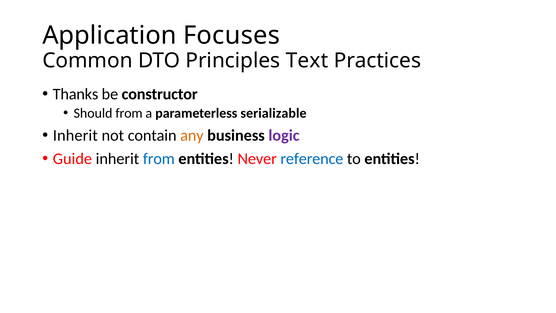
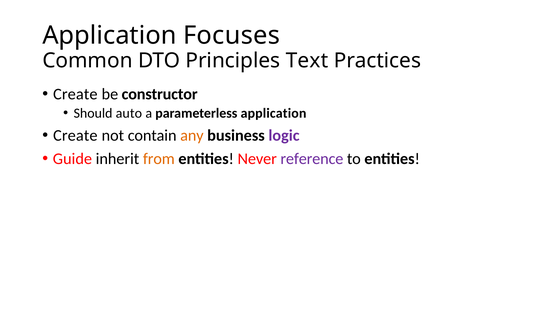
Thanks: Thanks -> Create (75, 94)
Should from: from -> auto (129, 113)
parameterless serializable: serializable -> application (273, 113)
Inherit: Inherit -> Create (75, 135)
from colour: blue -> orange (159, 159)
reference colour: blue -> purple (312, 159)
